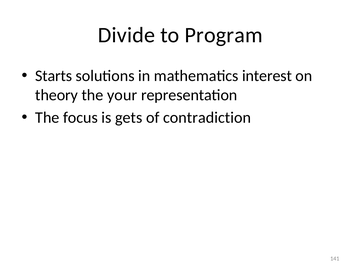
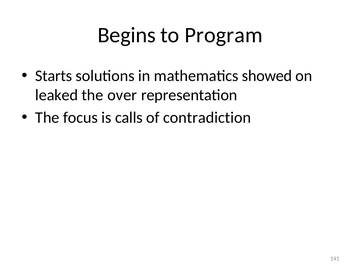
Divide: Divide -> Begins (127, 35)
interest: interest -> showed (267, 76)
theory: theory -> leaked (57, 95)
your: your -> over (122, 95)
gets: gets -> calls (129, 117)
